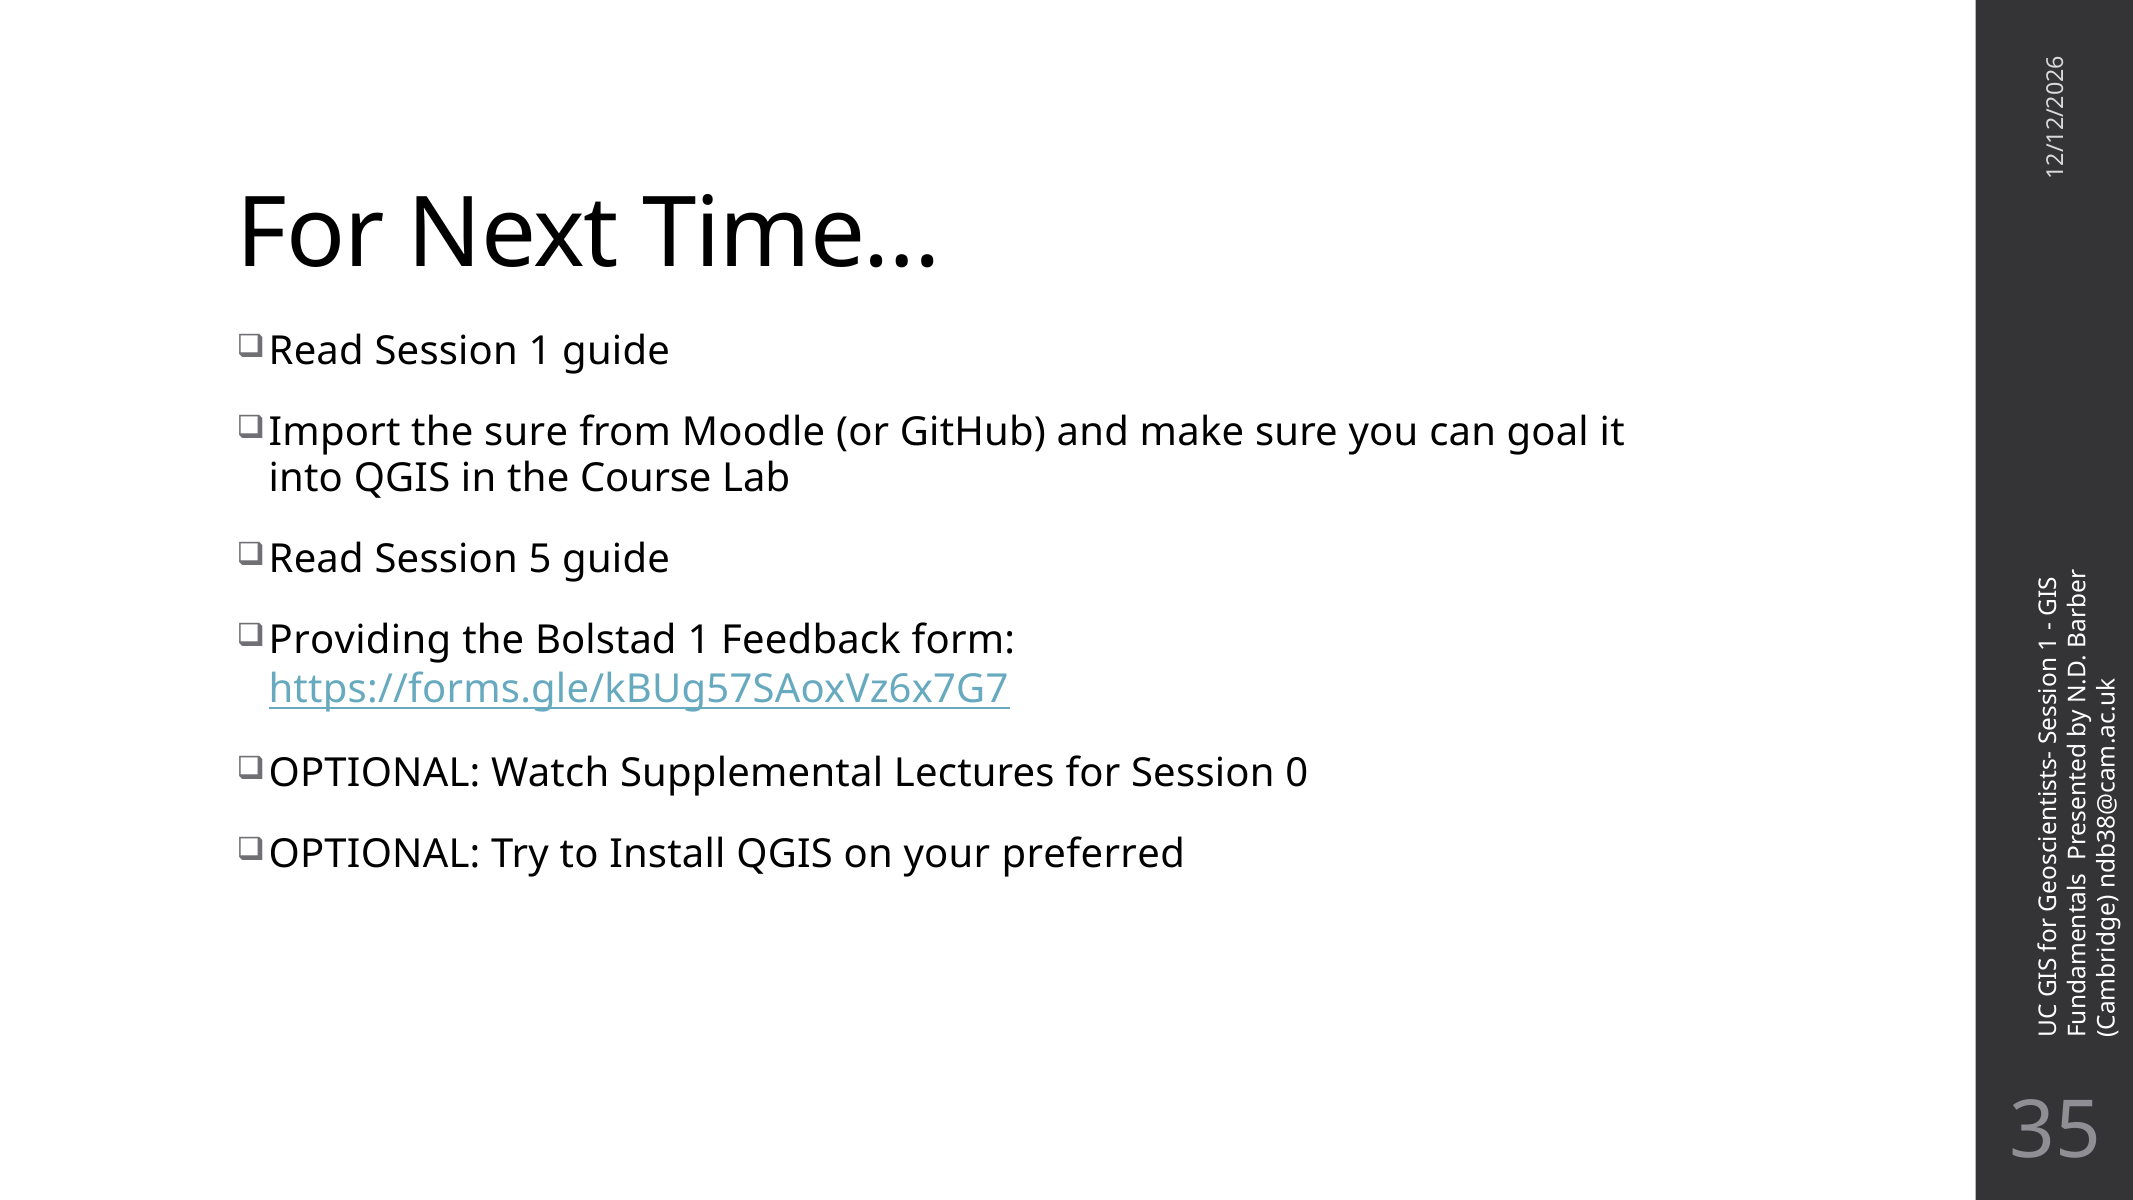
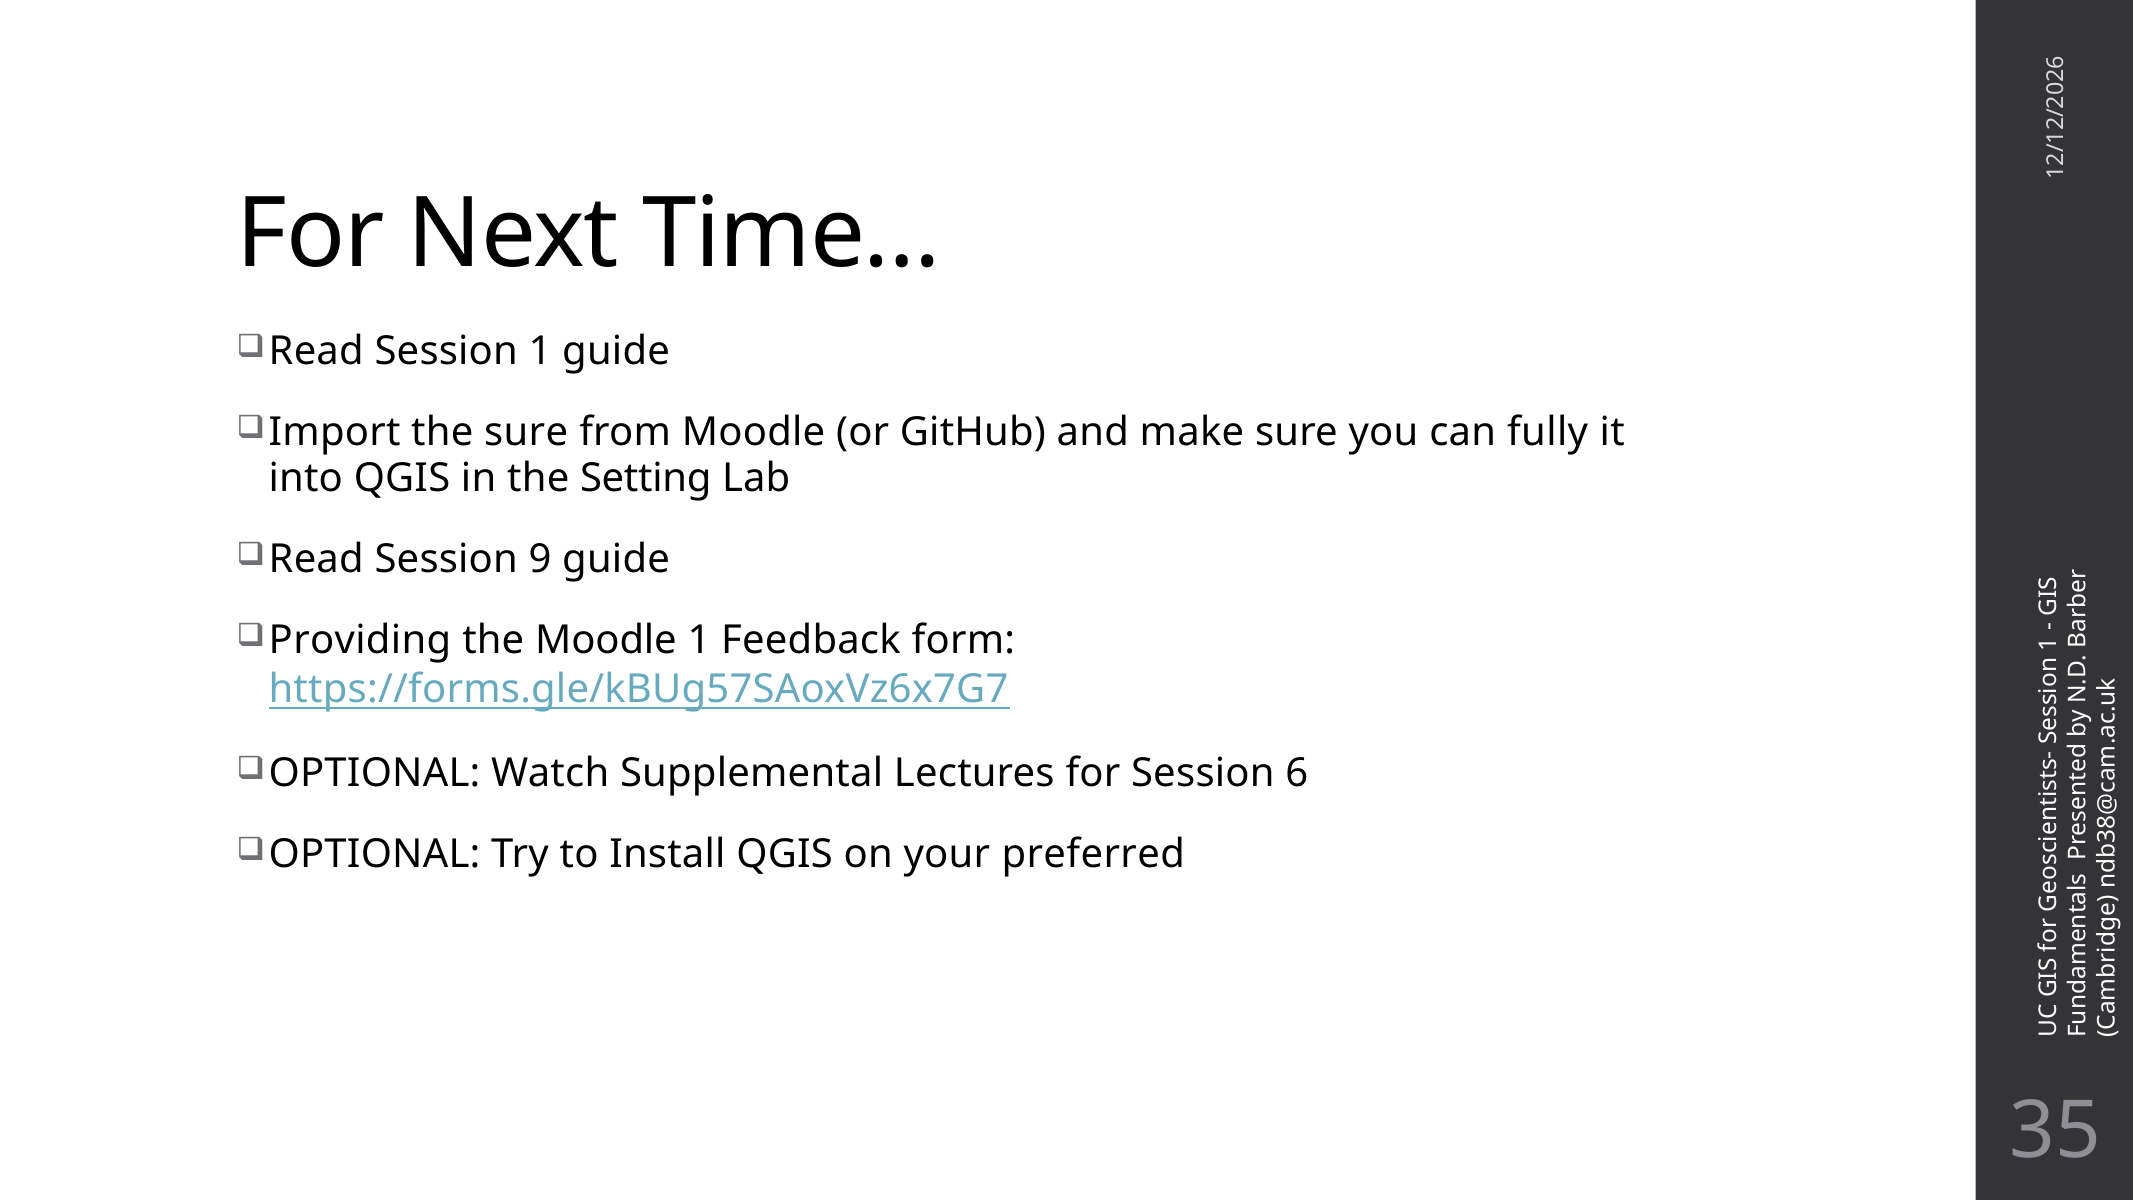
goal: goal -> fully (1548, 432)
Course: Course -> Setting (646, 478)
5: 5 -> 9 (540, 559)
the Bolstad: Bolstad -> Moodle (606, 640)
Session 0: 0 -> 6 (1297, 773)
